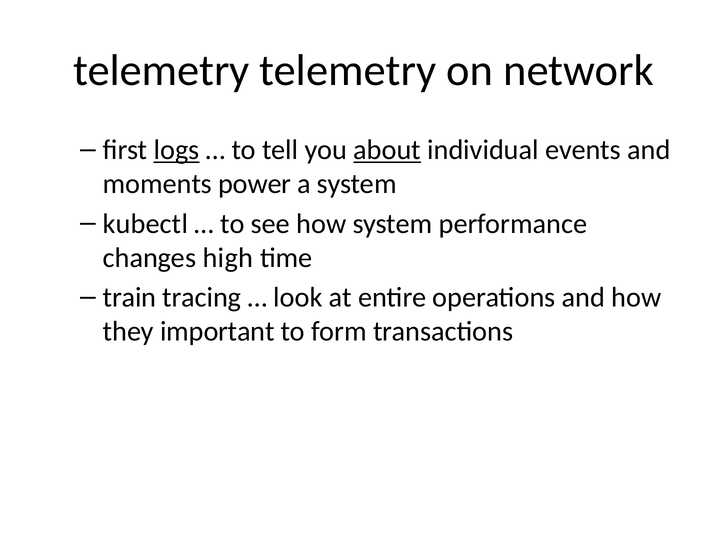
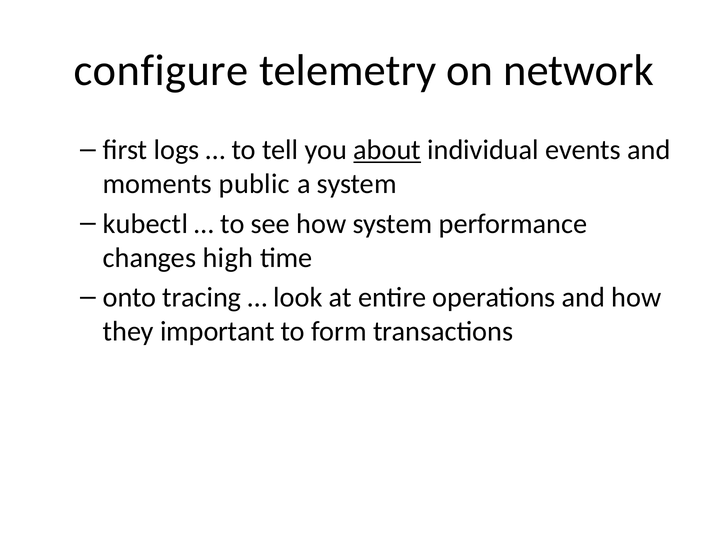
telemetry: telemetry -> configure (161, 70)
logs underline: present -> none (177, 150)
power: power -> public (254, 184)
train: train -> onto (130, 297)
